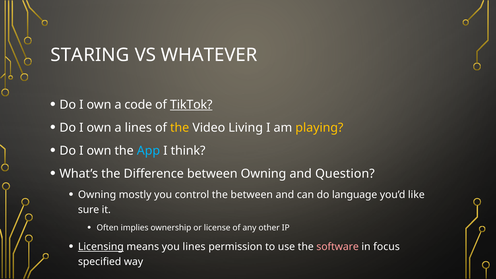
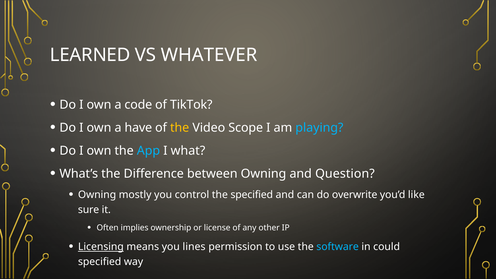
STARING: STARING -> LEARNED (90, 55)
TikTok underline: present -> none (191, 105)
a lines: lines -> have (138, 128)
Living: Living -> Scope (246, 128)
playing colour: yellow -> light blue (319, 128)
think: think -> what (188, 151)
the between: between -> specified (252, 195)
language: language -> overwrite (355, 195)
software colour: pink -> light blue (338, 247)
focus: focus -> could (387, 247)
